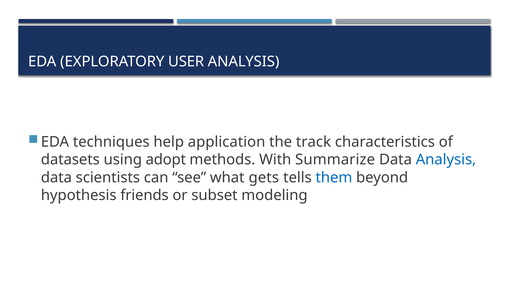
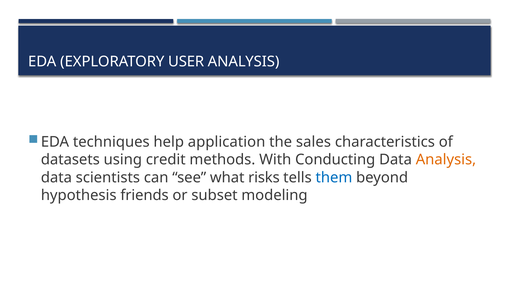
track: track -> sales (313, 142)
adopt: adopt -> credit (166, 160)
Summarize: Summarize -> Conducting (335, 160)
Analysis colour: blue -> orange (446, 160)
gets: gets -> risks (264, 178)
